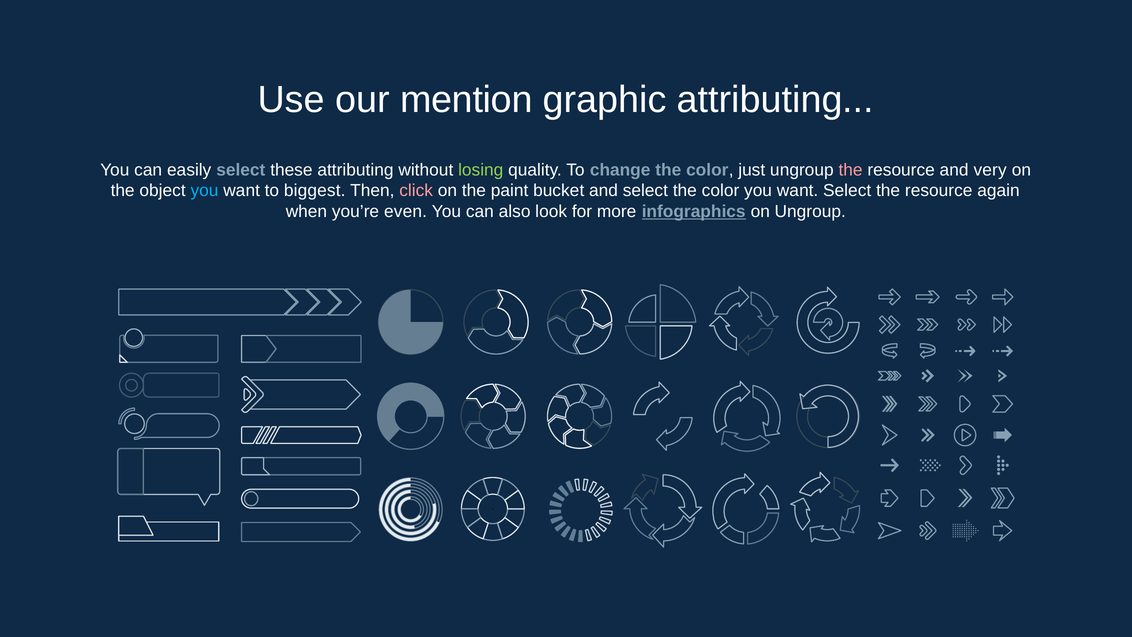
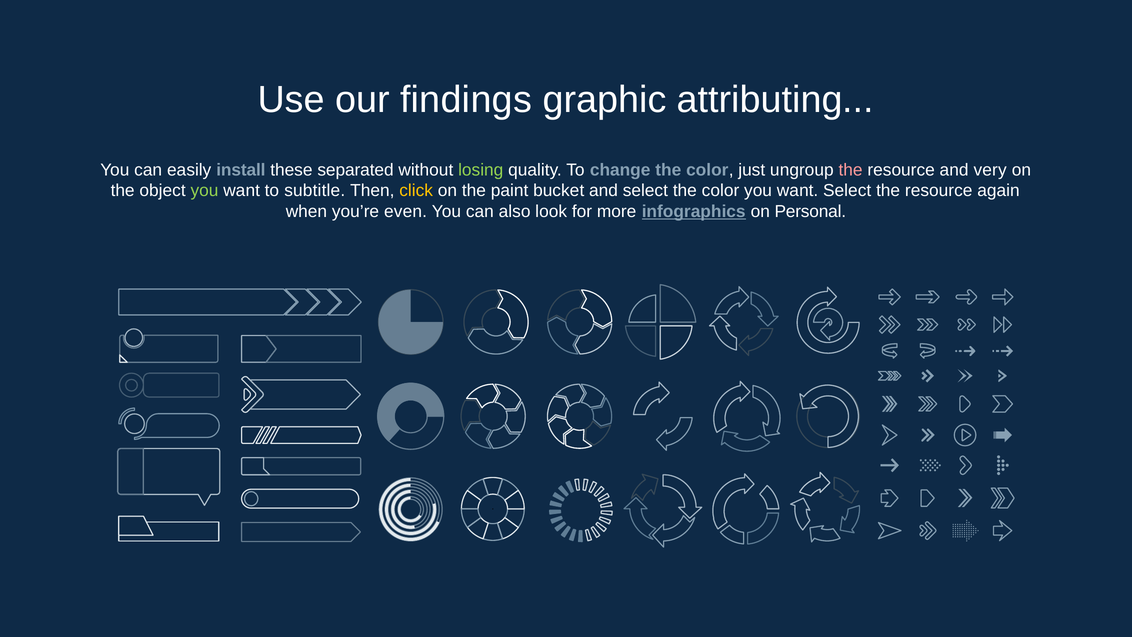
mention: mention -> findings (466, 100)
easily select: select -> install (241, 170)
these attributing: attributing -> separated (356, 170)
you colour: light blue -> light green (204, 191)
biggest: biggest -> subtitle (315, 191)
click colour: pink -> yellow (416, 191)
on Ungroup: Ungroup -> Personal (810, 211)
